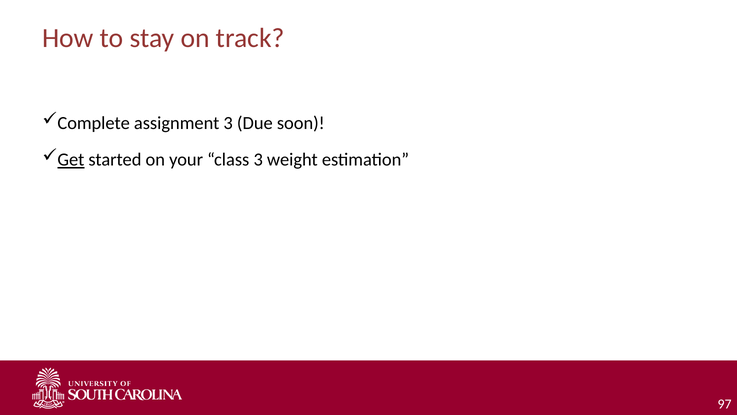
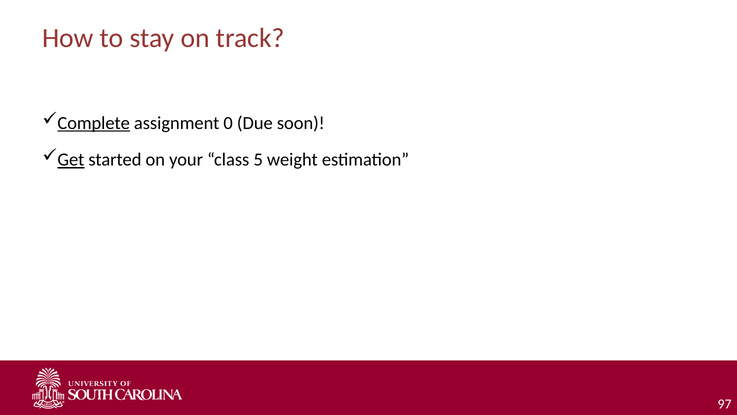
Complete underline: none -> present (94, 123)
assignment 3: 3 -> 0 (228, 123)
class 3: 3 -> 5 (258, 160)
